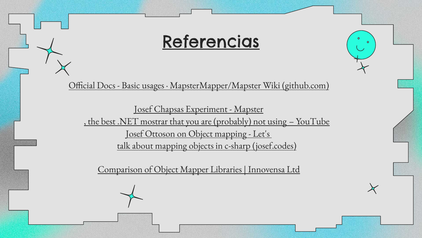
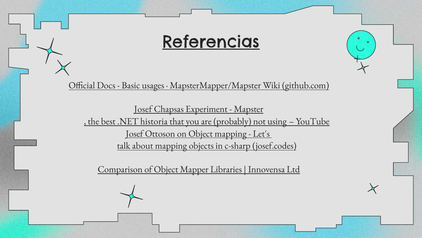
mostrar: mostrar -> historia (154, 121)
